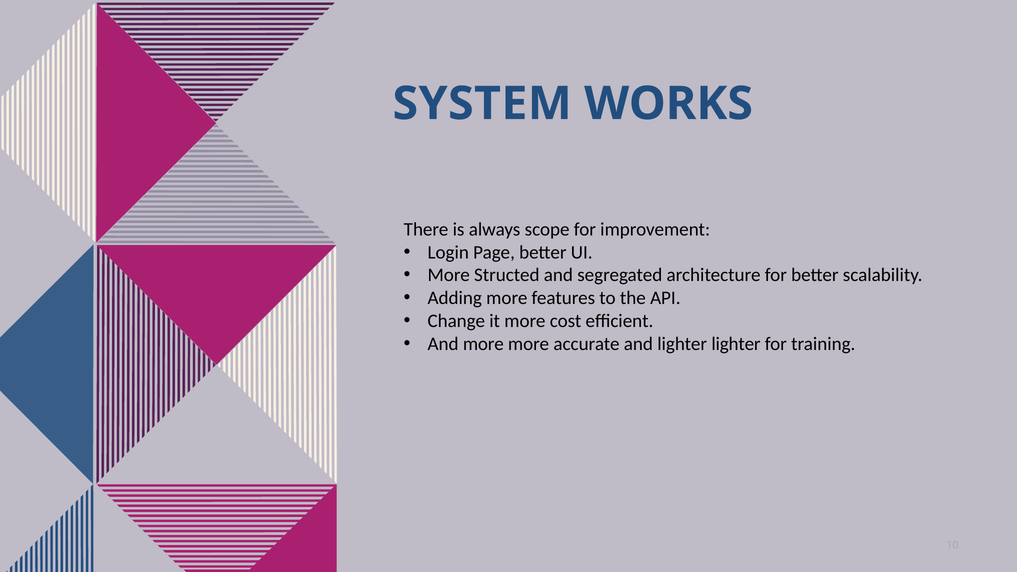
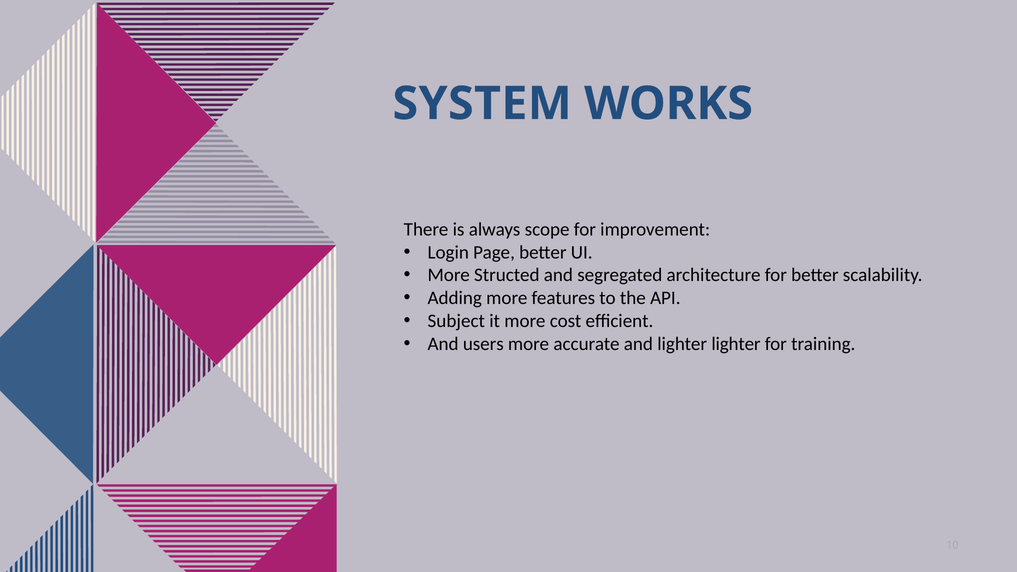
Change: Change -> Subject (456, 321)
And more: more -> users (483, 344)
